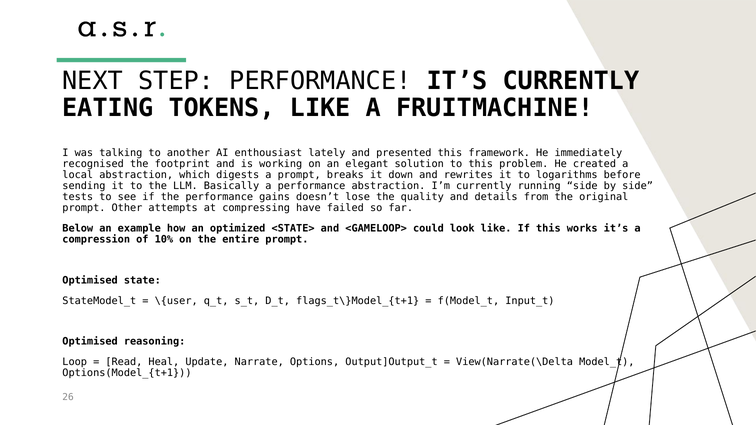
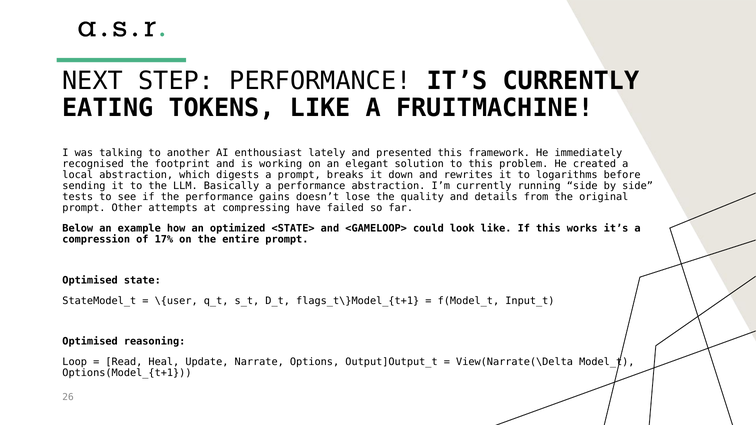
10%: 10% -> 17% (164, 239)
